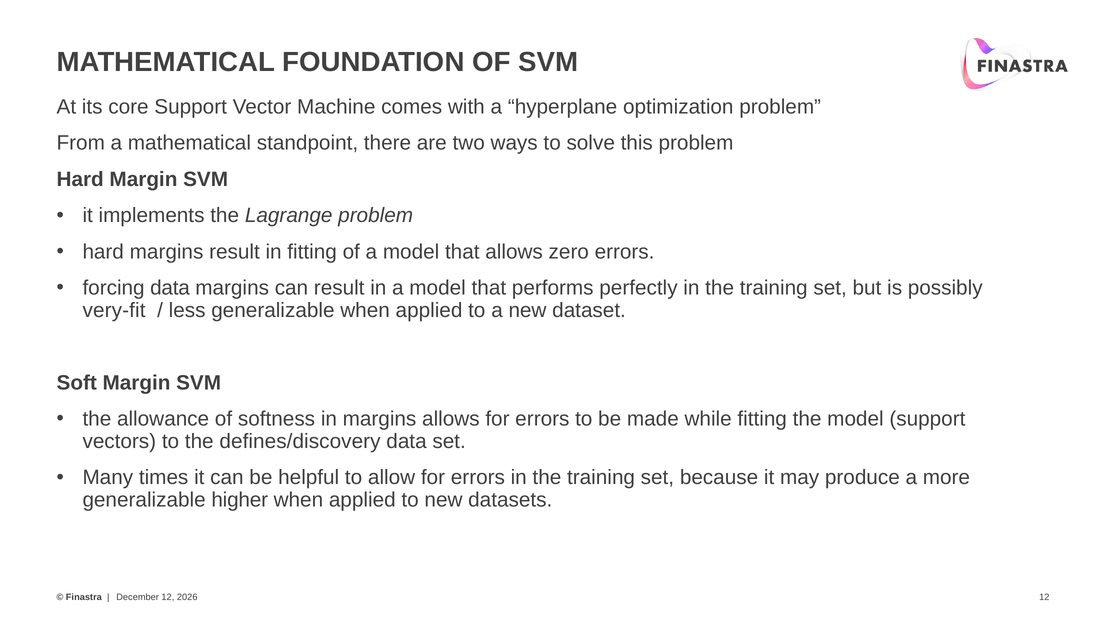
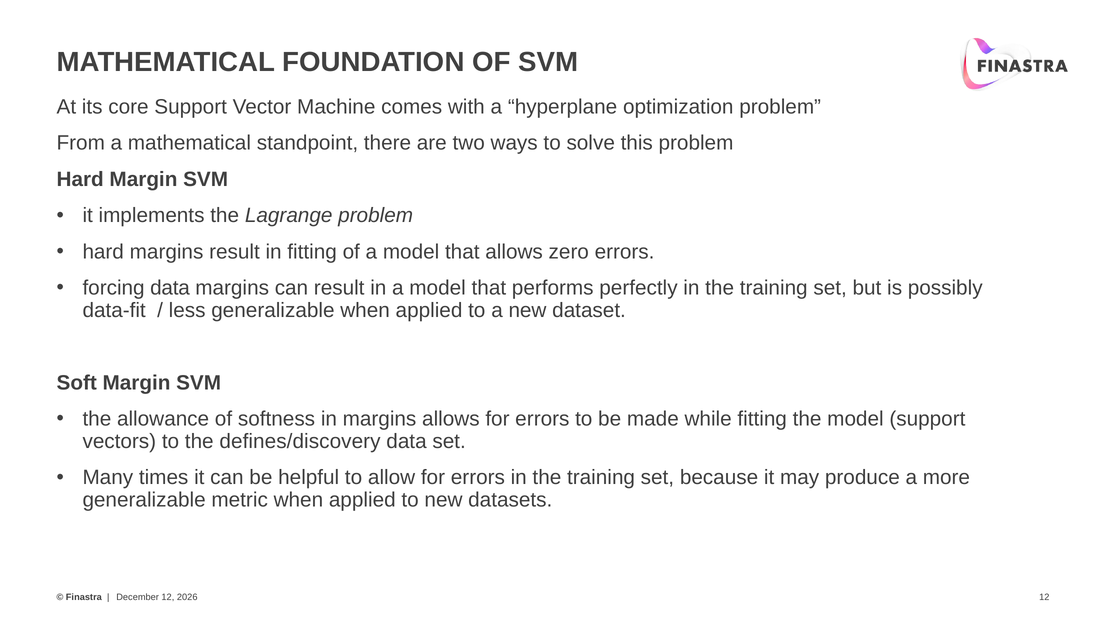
very-fit: very-fit -> data-fit (114, 310)
higher: higher -> metric (240, 500)
